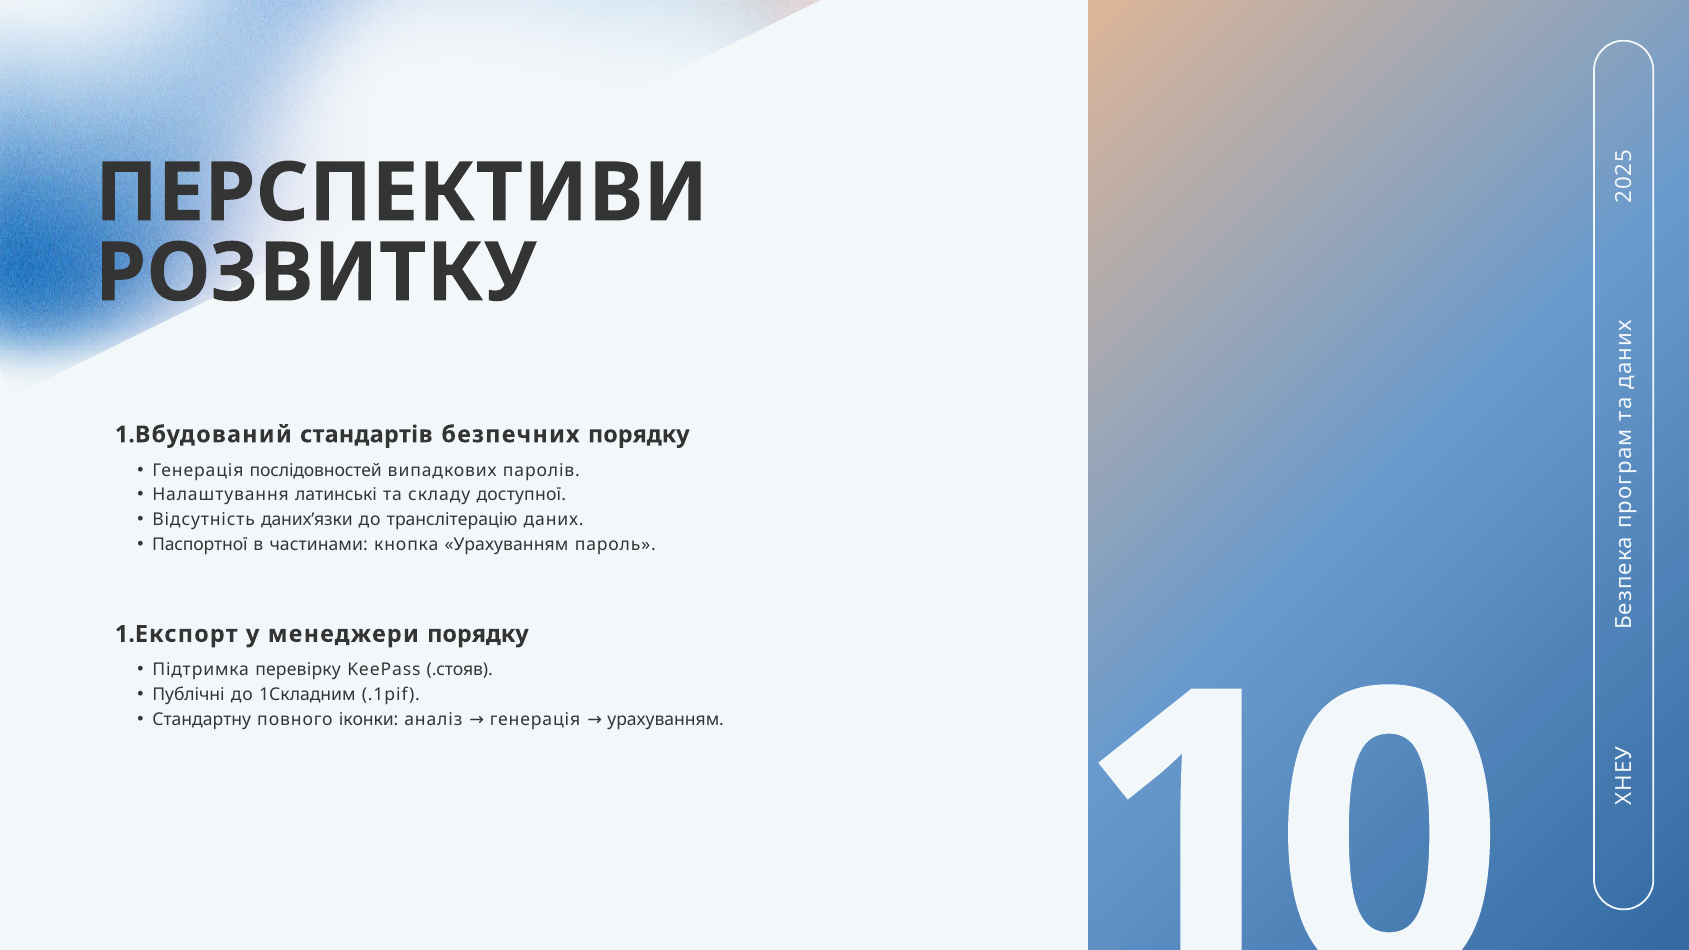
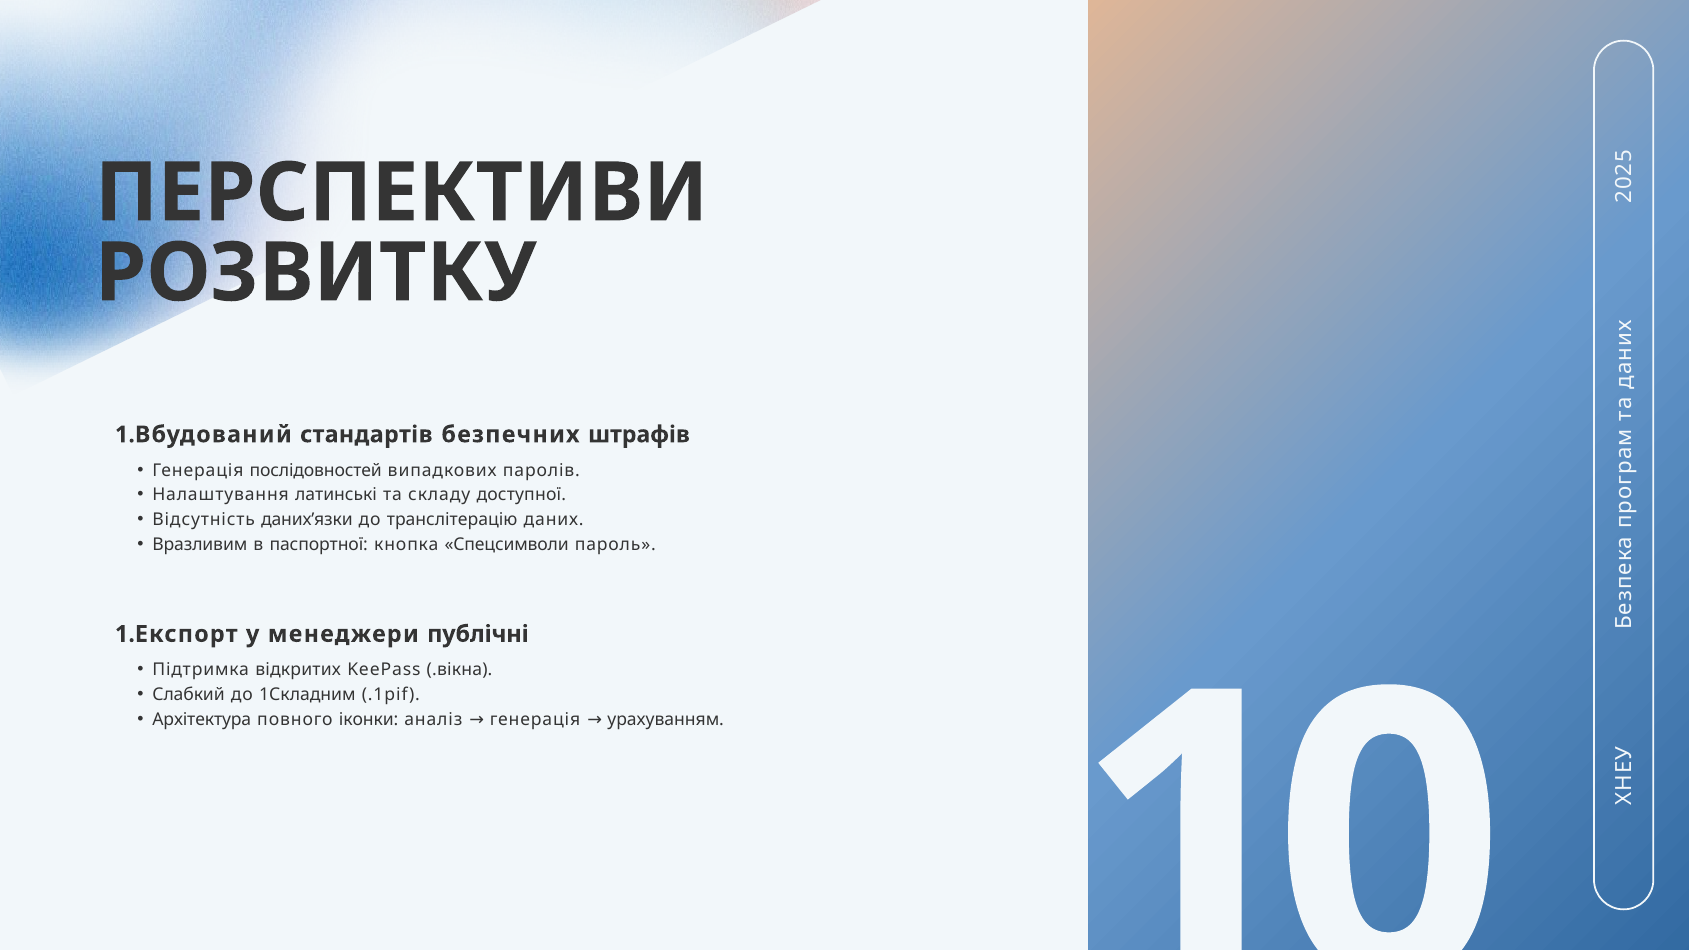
безпечних порядку: порядку -> штрафів (639, 435)
Паспортної: Паспортної -> Вразливим (200, 544)
частинами: частинами -> паспортної (319, 544)
кнопка Урахуванням: Урахуванням -> Спецсимволи (507, 544)
менеджери порядку: порядку -> публічні (478, 634)
перевірку: перевірку -> відкритих (298, 670)
.стояв: .стояв -> .вікна (460, 670)
Публічні: Публічні -> Слабкий (189, 695)
Стандартну: Стандартну -> Архітектура (202, 719)
